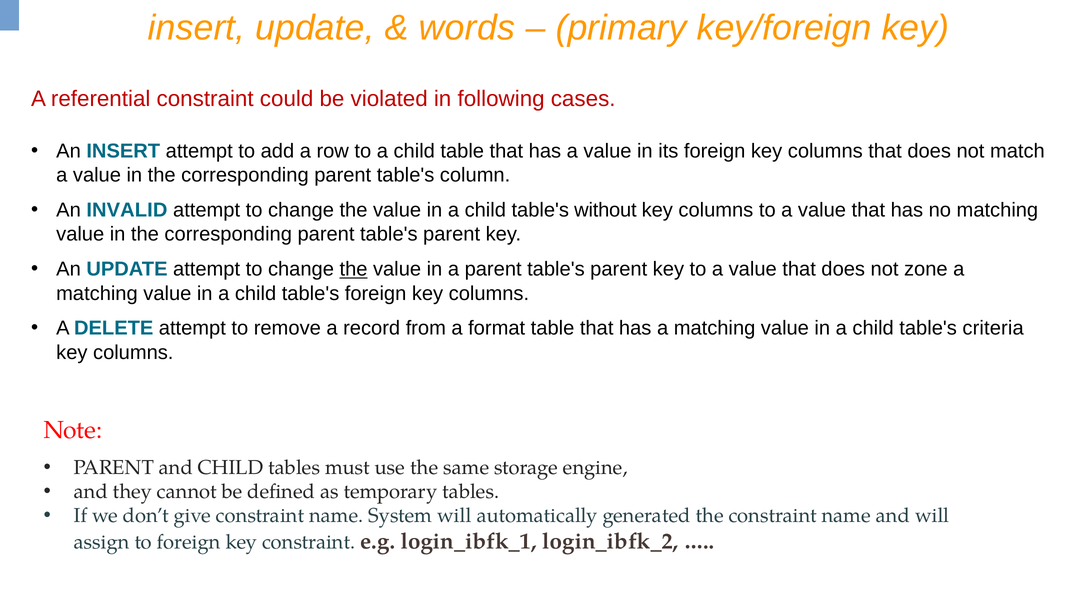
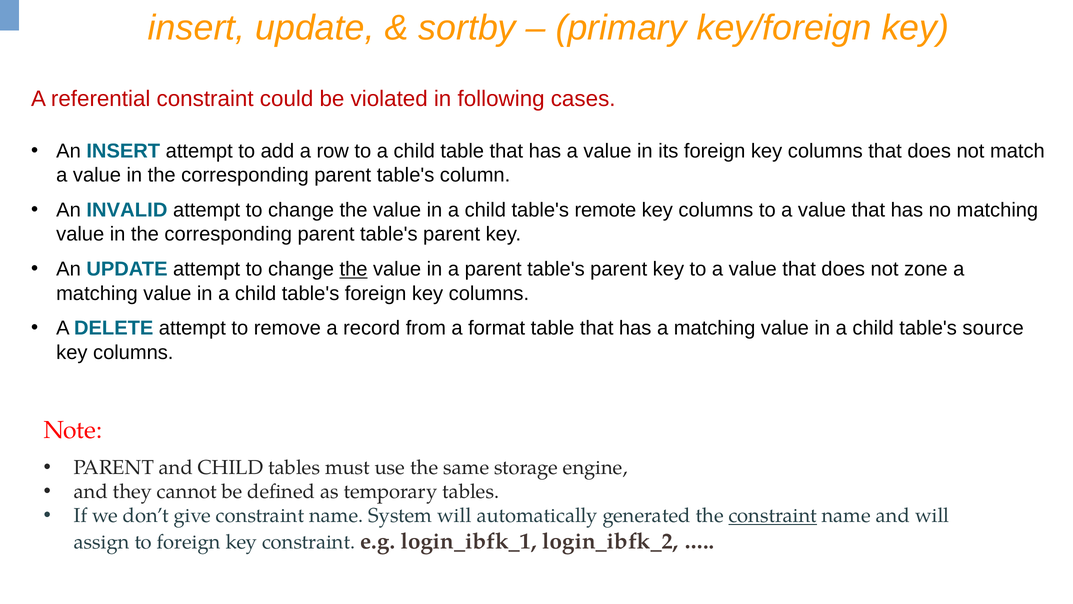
words: words -> sortby (467, 28)
without: without -> remote (605, 210)
criteria: criteria -> source (993, 328)
constraint underline: none -> present (773, 515)
